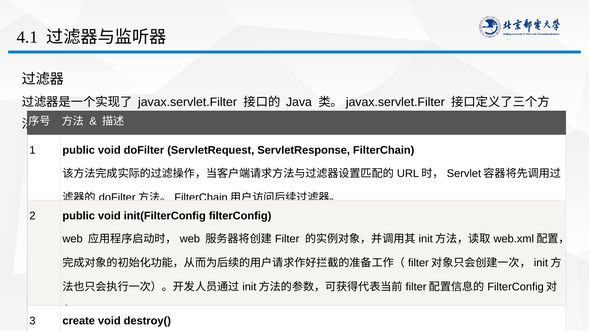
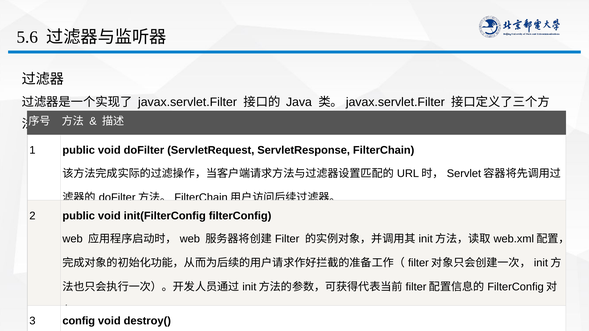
4.1: 4.1 -> 5.6 (27, 37)
create: create -> config (79, 321)
